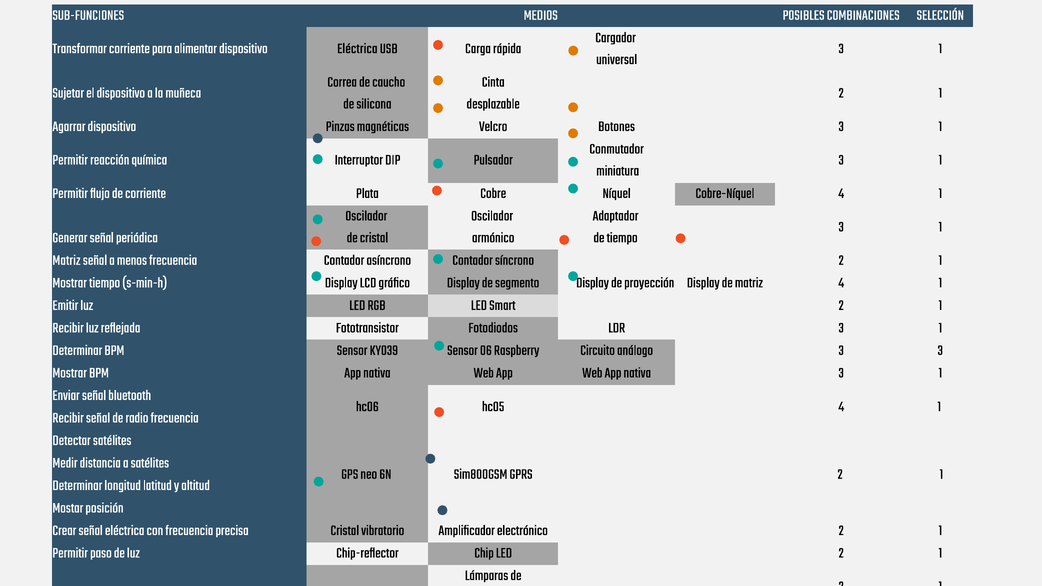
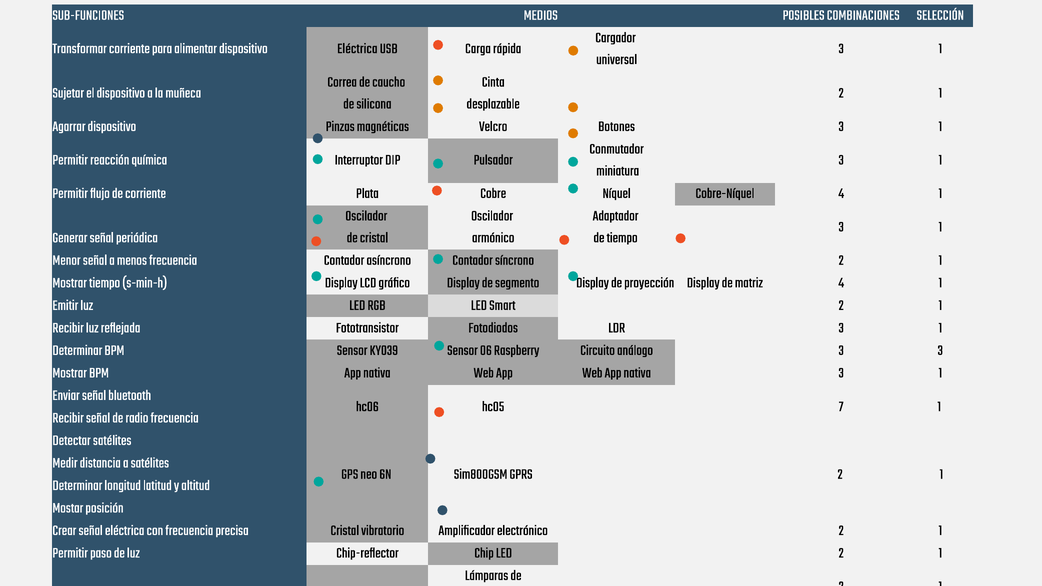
Matriz: Matriz -> Menor (66, 260)
hc05 4: 4 -> 7 (841, 406)
